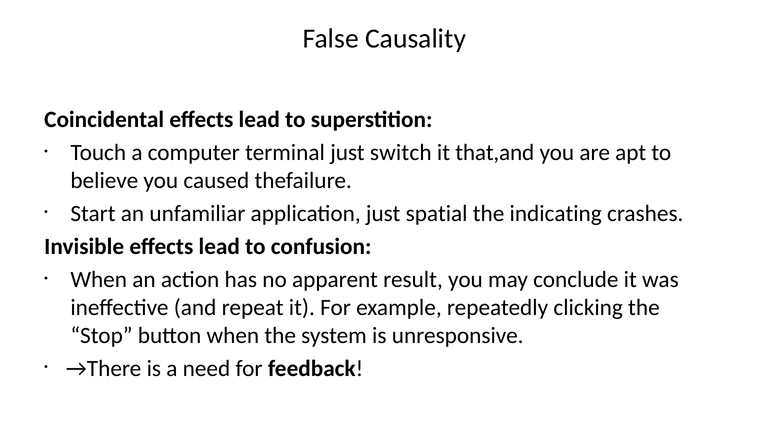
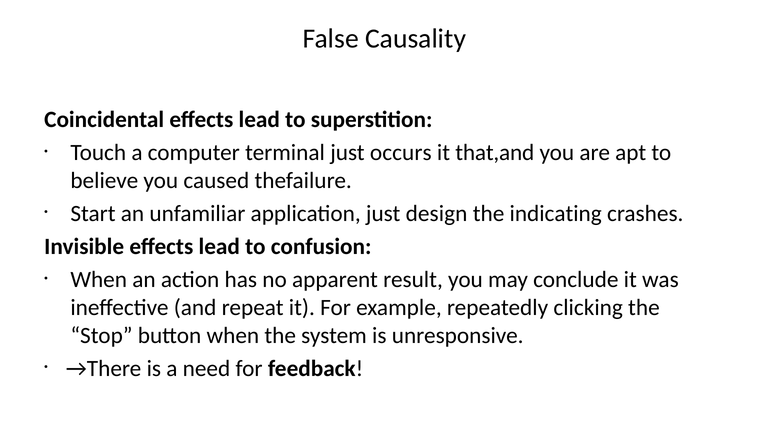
switch: switch -> occurs (401, 152)
spatial: spatial -> design (437, 213)
